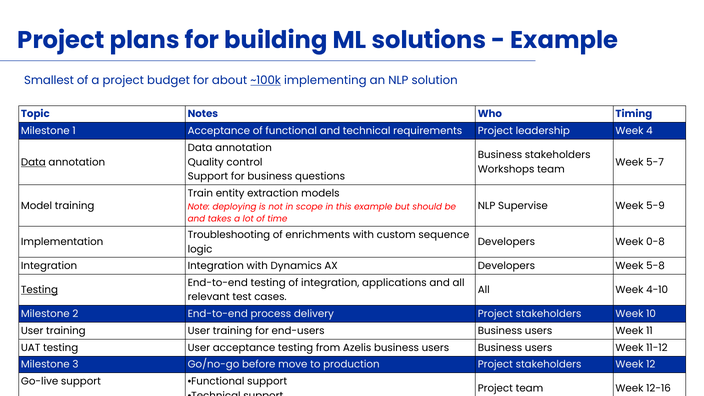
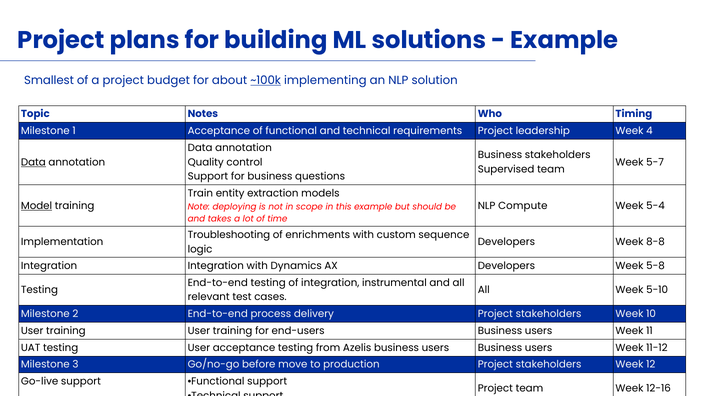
Workshops: Workshops -> Supervised (506, 169)
Model underline: none -> present (37, 206)
Supervise: Supervise -> Compute (523, 206)
5-9: 5-9 -> 5-4 (655, 206)
0-8: 0-8 -> 8-8 (656, 242)
applications: applications -> instrumental (394, 283)
Testing underline: present -> none (39, 290)
4-10: 4-10 -> 5-10 (657, 290)
